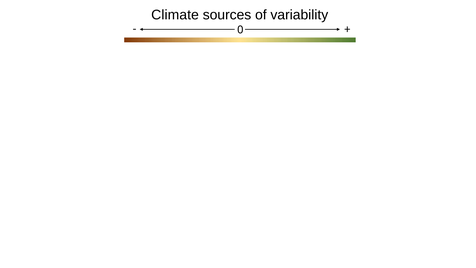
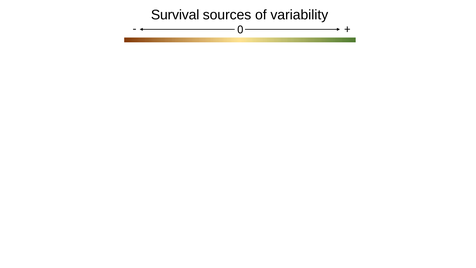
Climate: Climate -> Survival (175, 15)
